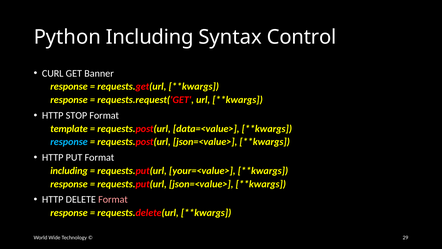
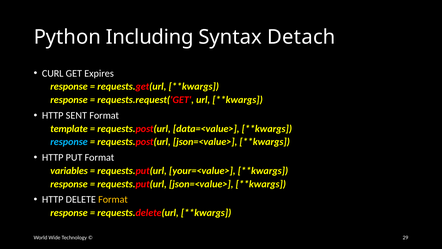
Control: Control -> Detach (301, 37)
Banner: Banner -> Expires (99, 73)
STOP: STOP -> SENT (76, 115)
including: including -> variables (69, 170)
Format colour: pink -> yellow (113, 199)
